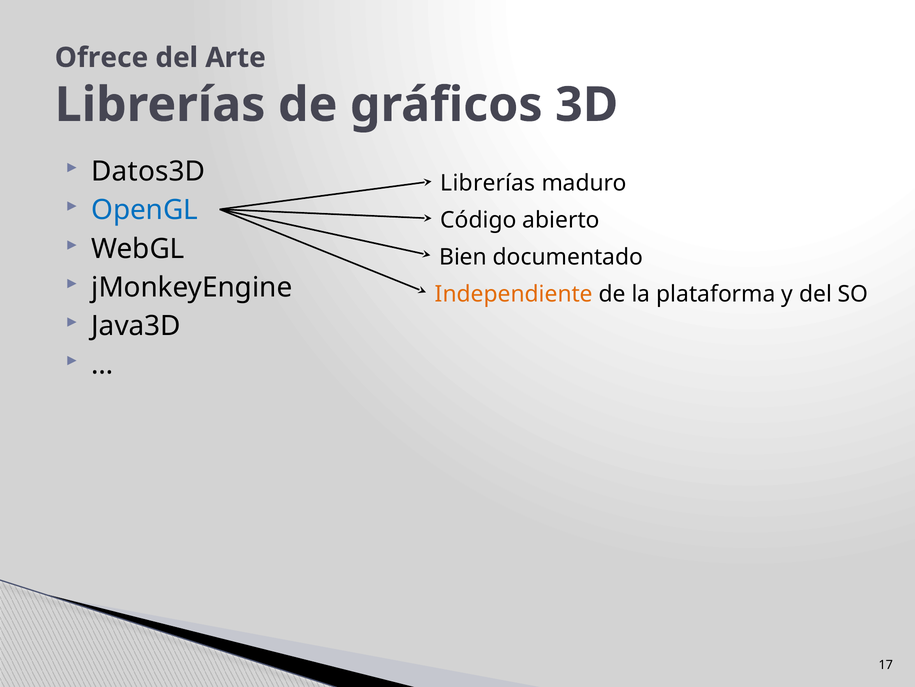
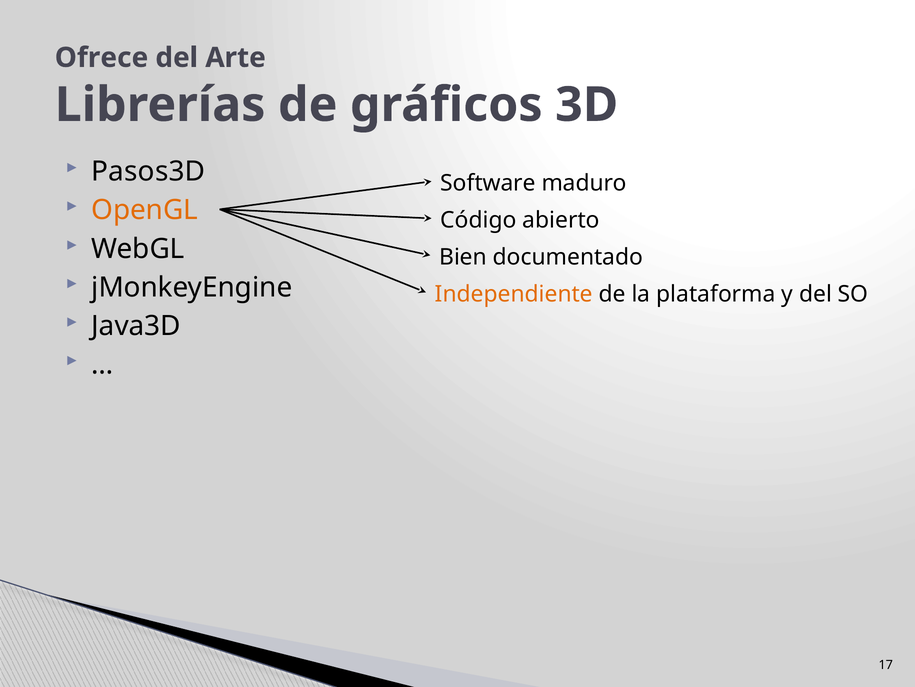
Datos3D: Datos3D -> Pasos3D (148, 171)
Librerías: Librerías -> Software (488, 183)
OpenGL colour: blue -> orange (145, 210)
